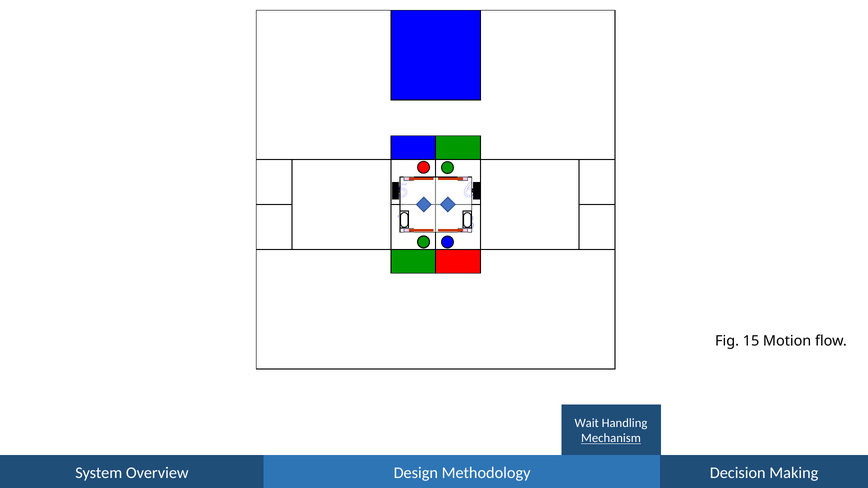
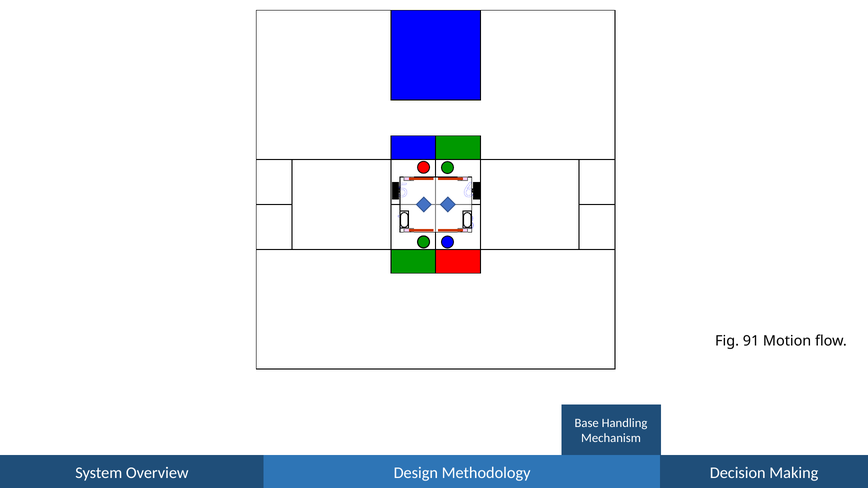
15: 15 -> 91 (751, 341)
Wait: Wait -> Base (587, 423)
Mechanism underline: present -> none (611, 438)
